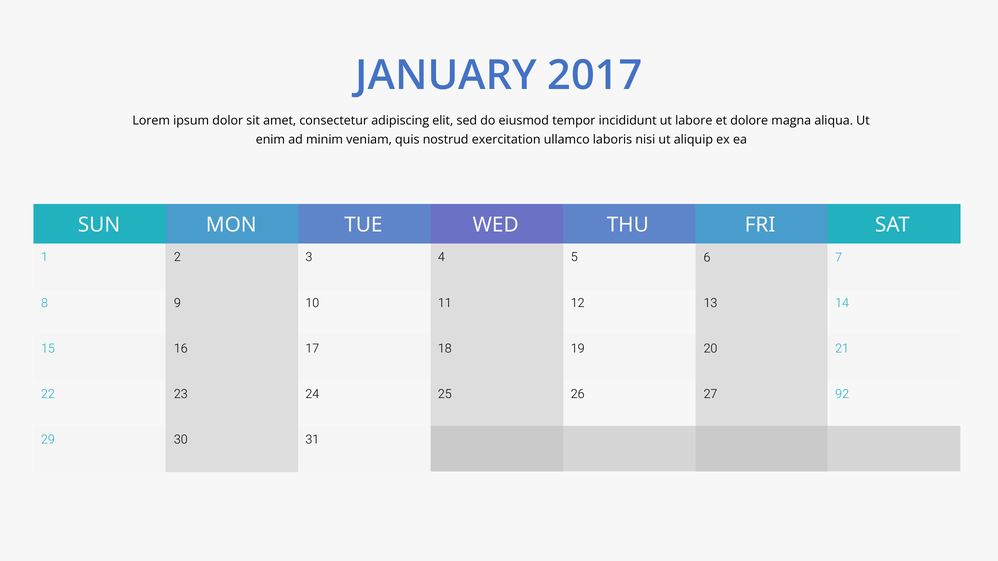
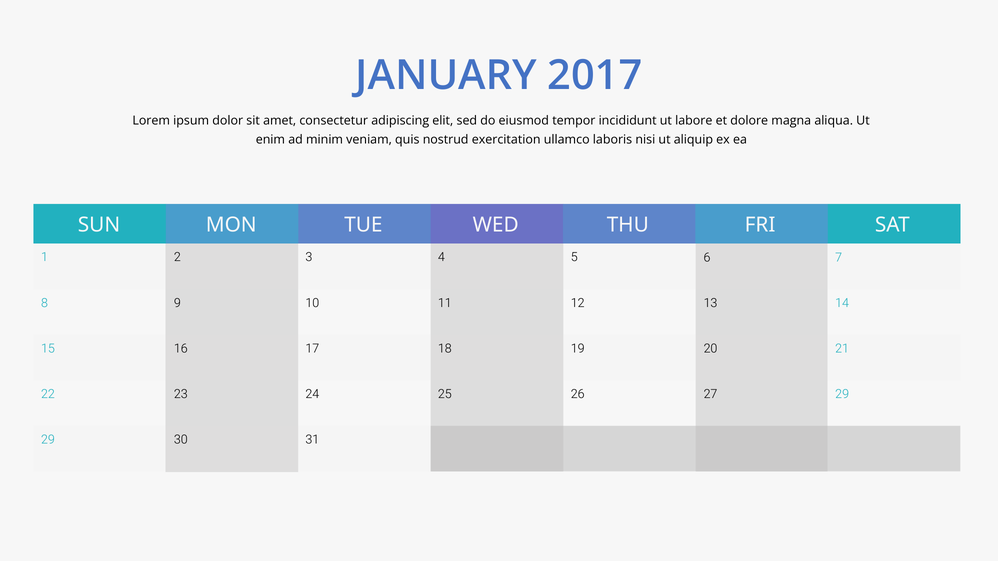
27 92: 92 -> 29 (842, 394)
